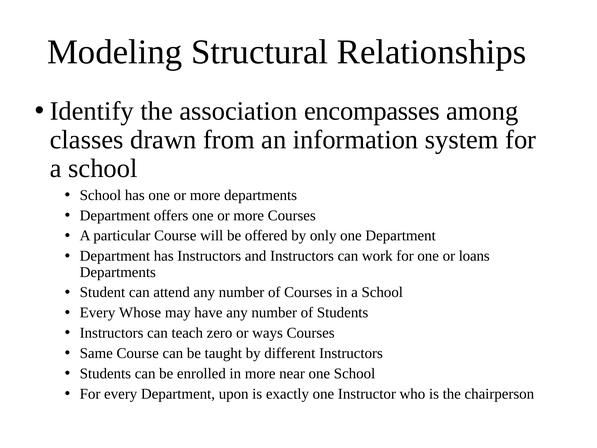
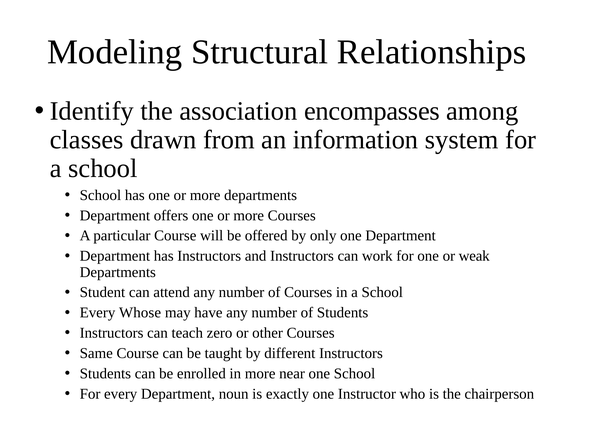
loans: loans -> weak (474, 256)
ways: ways -> other (268, 333)
upon: upon -> noun (234, 394)
